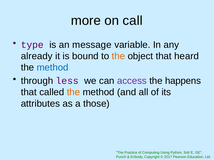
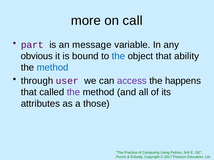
type: type -> part (32, 45)
already: already -> obvious (37, 56)
the colour: orange -> blue (118, 56)
heard: heard -> ability (187, 56)
less: less -> user (67, 81)
the colour: orange -> purple (73, 92)
